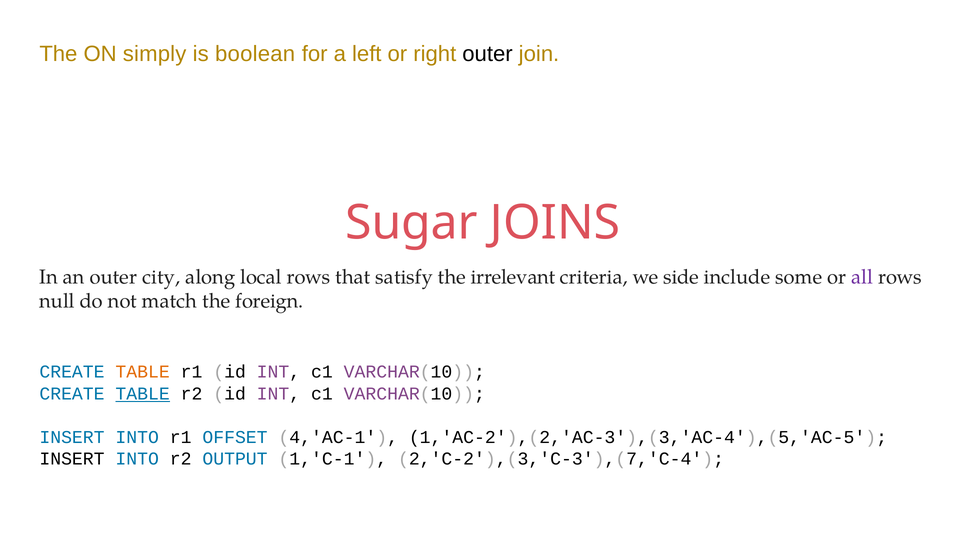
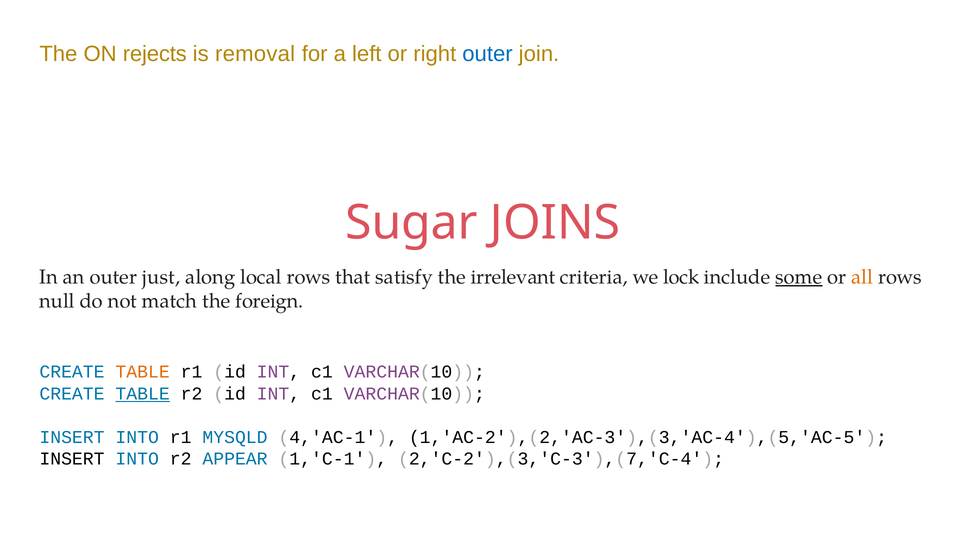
simply: simply -> rejects (155, 54)
boolean: boolean -> removal (255, 54)
outer colour: black -> blue (488, 54)
city: city -> just (161, 277)
side: side -> lock (681, 277)
some underline: none -> present (799, 277)
all colour: purple -> orange (862, 277)
OFFSET: OFFSET -> MYSQLD (235, 437)
OUTPUT: OUTPUT -> APPEAR (235, 459)
